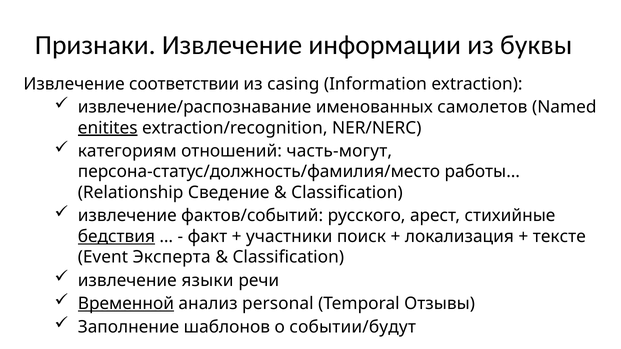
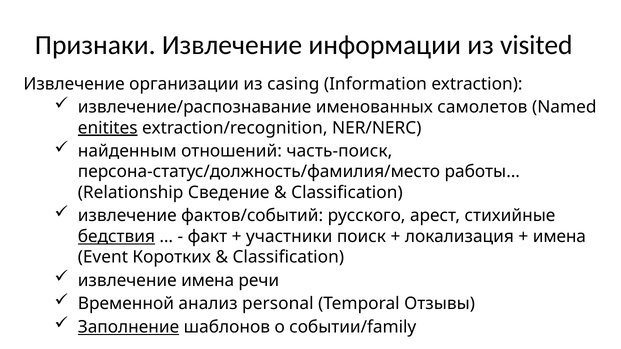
буквы: буквы -> visited (536, 45)
соответствии: соответствии -> организации (184, 84)
категориям: категориям -> найденным (127, 151)
часть-могут: часть-могут -> часть-поиск (339, 151)
тексте: тексте -> имена (559, 237)
Эксперта: Эксперта -> Коротких (172, 257)
извлечение языки: языки -> имена (208, 281)
Временной underline: present -> none (126, 304)
Заполнение underline: none -> present (128, 327)
событии/будут: событии/будут -> событии/family (353, 327)
